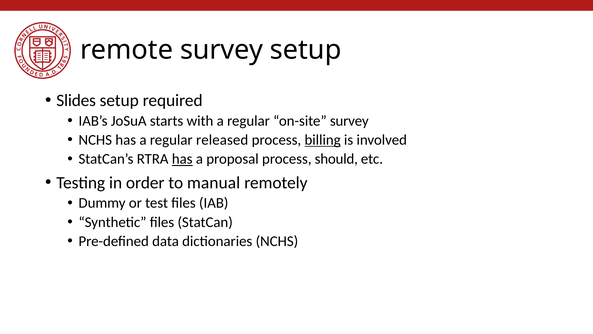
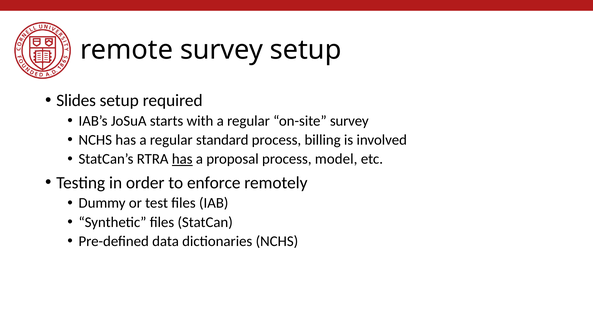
released: released -> standard (222, 140)
billing underline: present -> none (323, 140)
should: should -> model (336, 159)
manual: manual -> enforce (214, 182)
